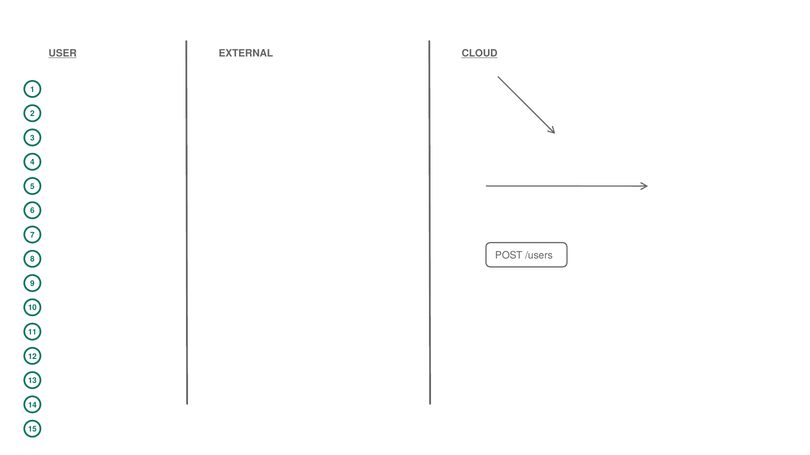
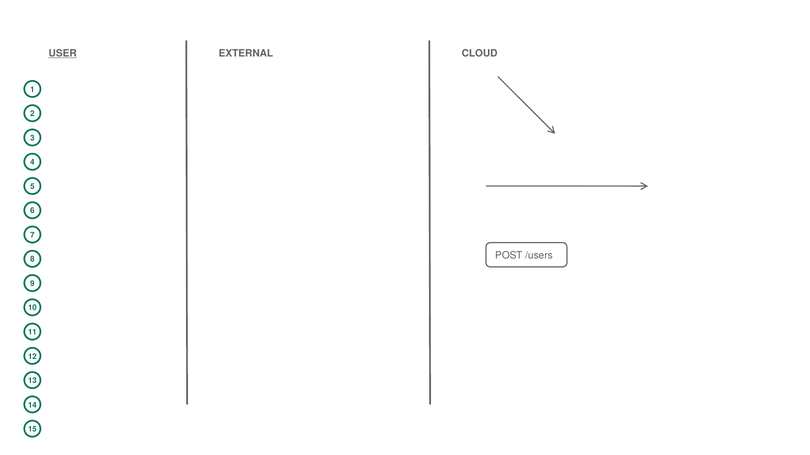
CLOUD underline: present -> none (480, 53)
